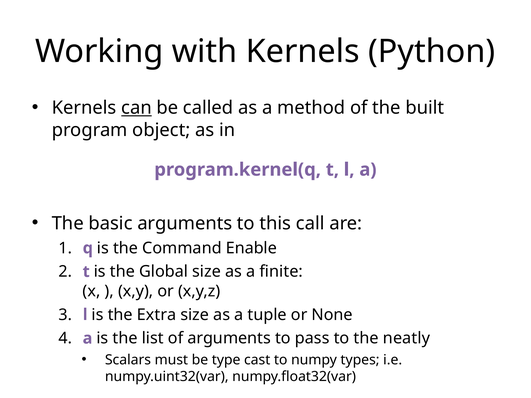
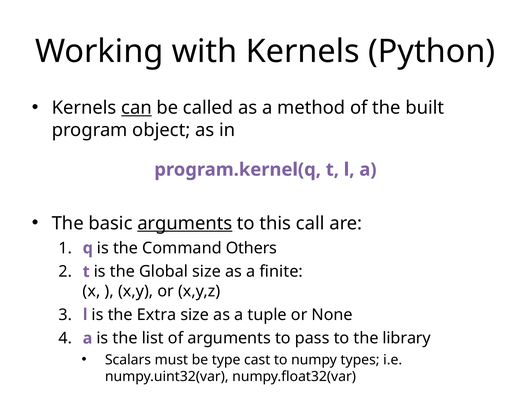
arguments underline: none -> present (185, 223)
Enable: Enable -> Others (251, 248)
neatly: neatly -> library (407, 338)
